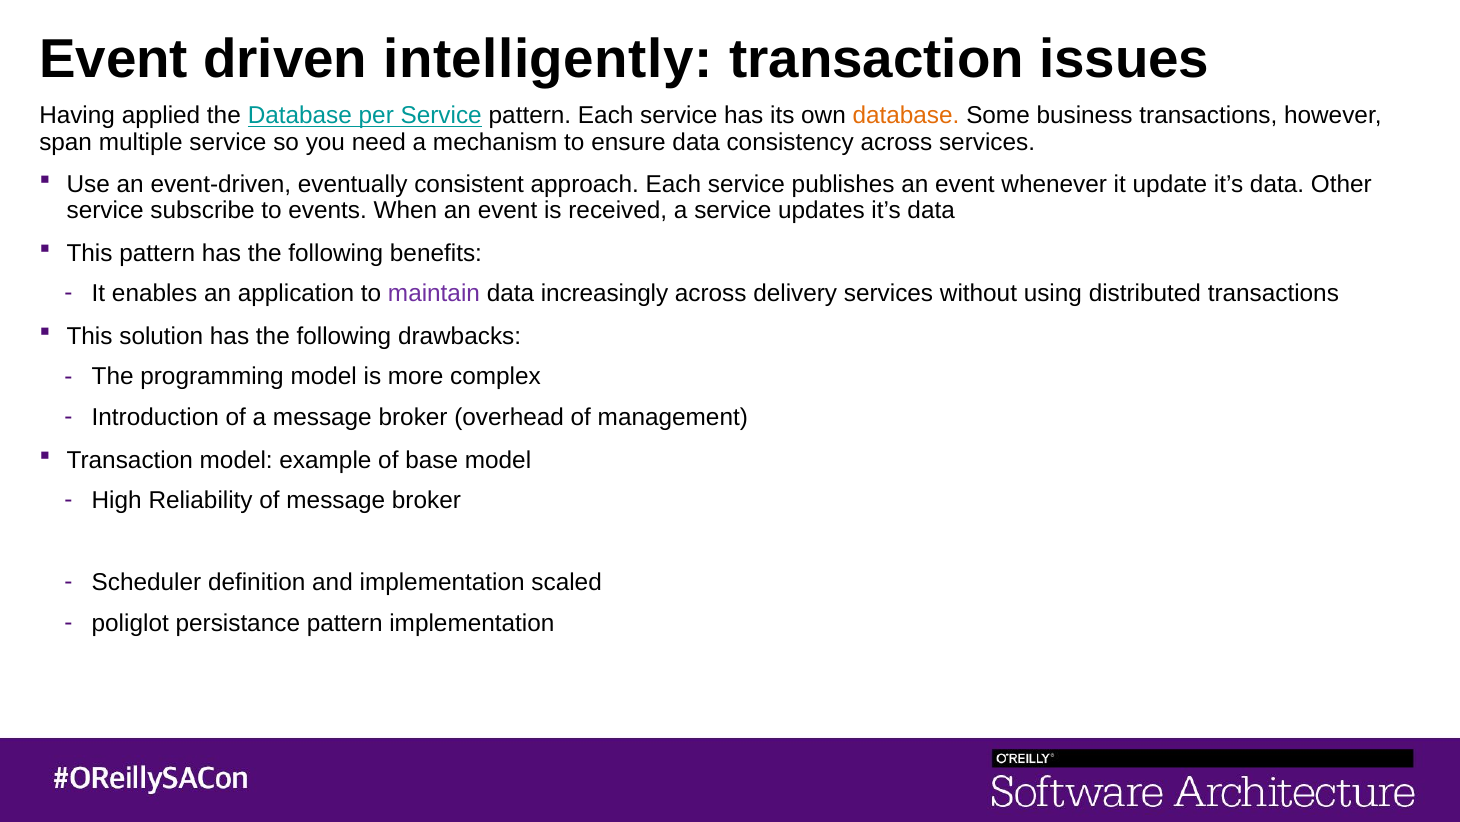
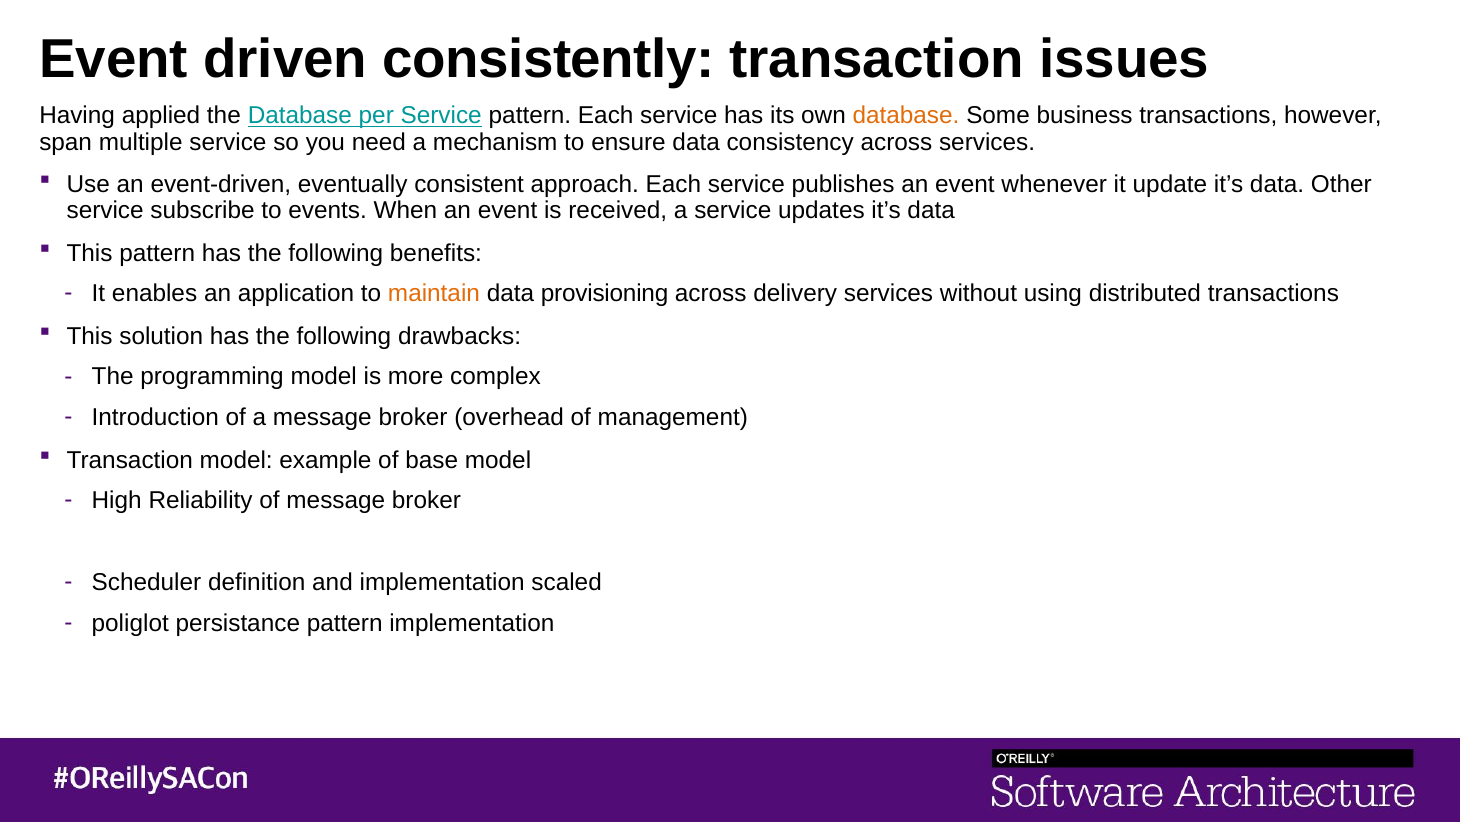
intelligently: intelligently -> consistently (548, 59)
maintain colour: purple -> orange (434, 294)
increasingly: increasingly -> provisioning (605, 294)
